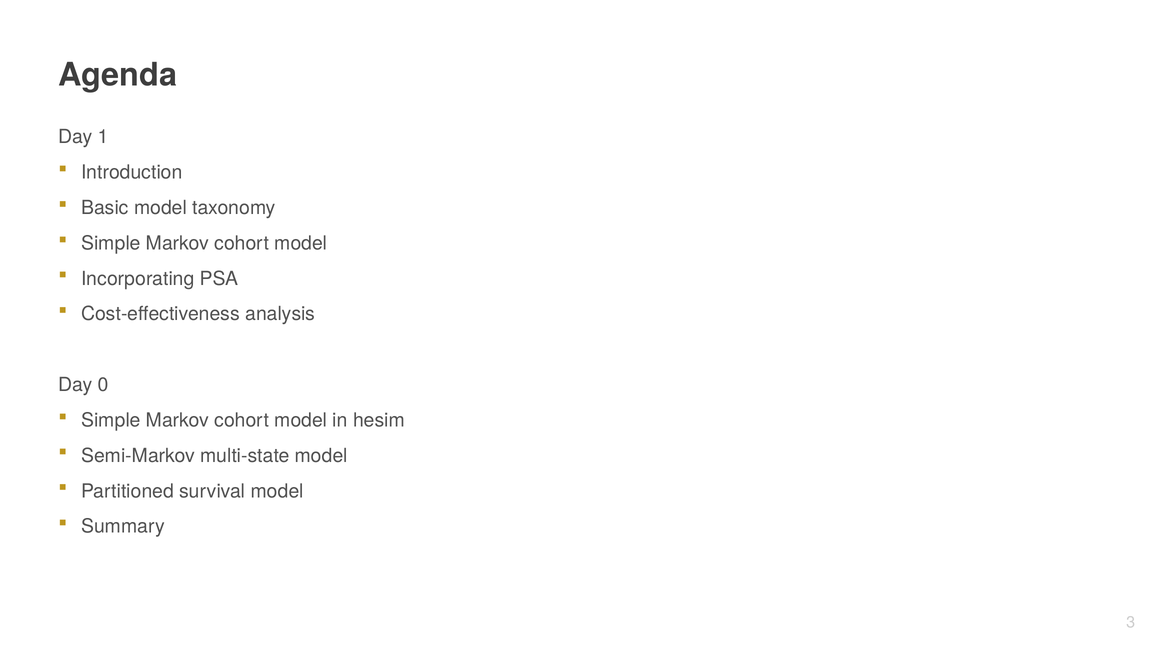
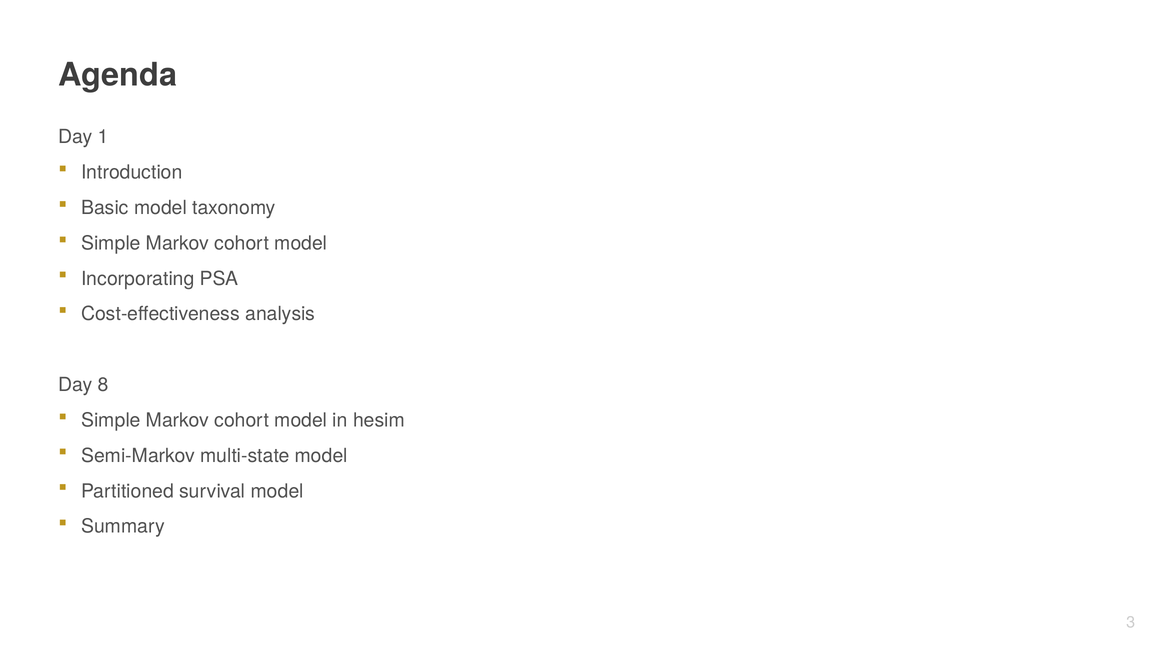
0: 0 -> 8 (103, 385)
